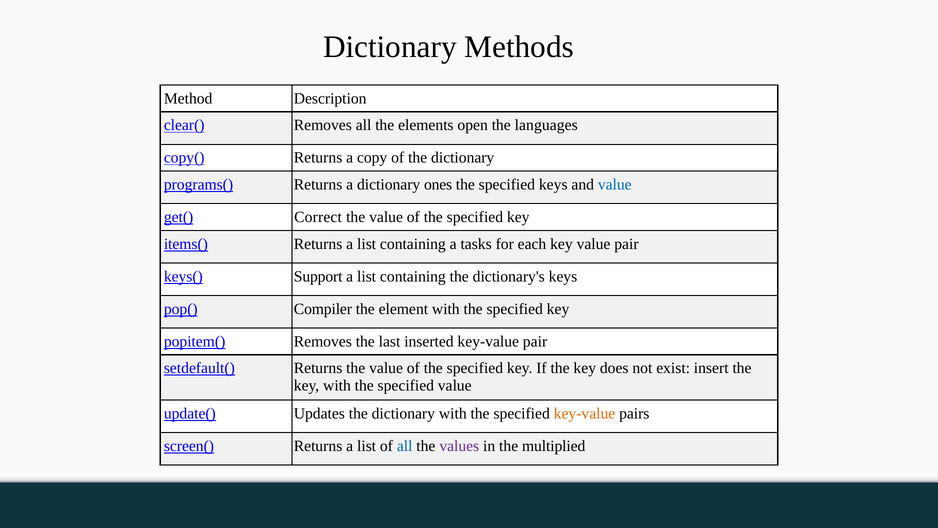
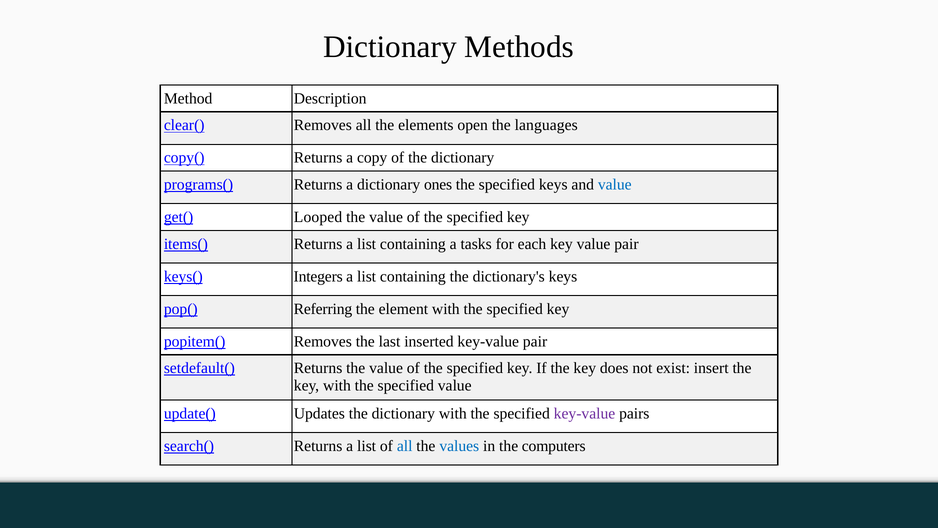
Correct: Correct -> Looped (318, 217)
Support: Support -> Integers (318, 276)
Compiler: Compiler -> Referring (323, 309)
key-value colour: orange -> purple (585, 413)
screen(: screen( -> search( (189, 446)
values colour: purple -> blue (459, 446)
multiplied: multiplied -> computers (554, 446)
